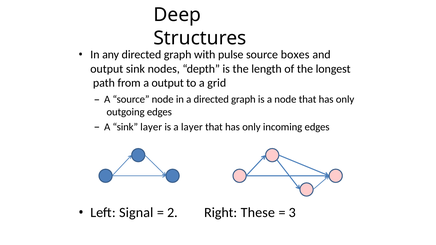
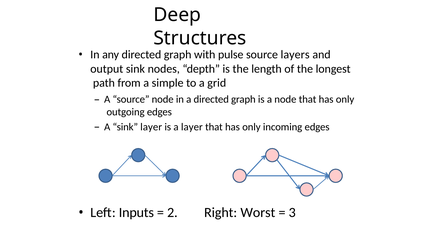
boxes: boxes -> layers (295, 55)
a output: output -> simple (168, 83)
Signal: Signal -> Inputs (136, 213)
These: These -> Worst (258, 213)
